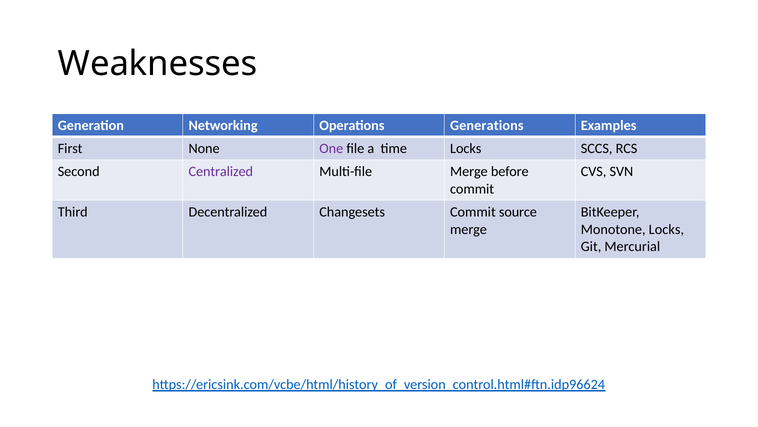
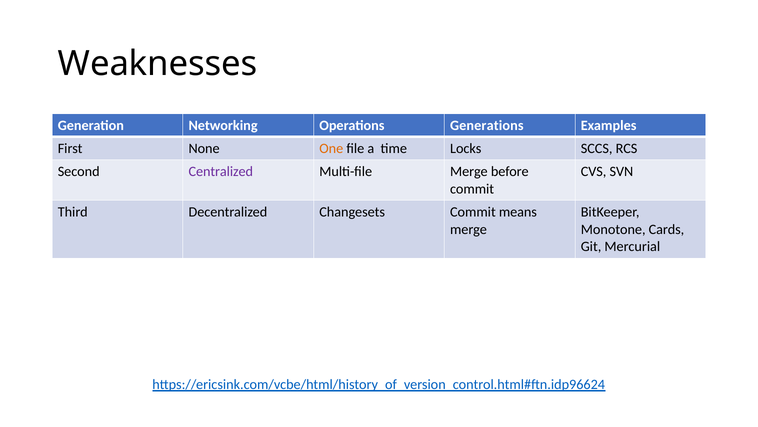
One colour: purple -> orange (331, 148)
source: source -> means (518, 212)
Monotone Locks: Locks -> Cards (666, 229)
